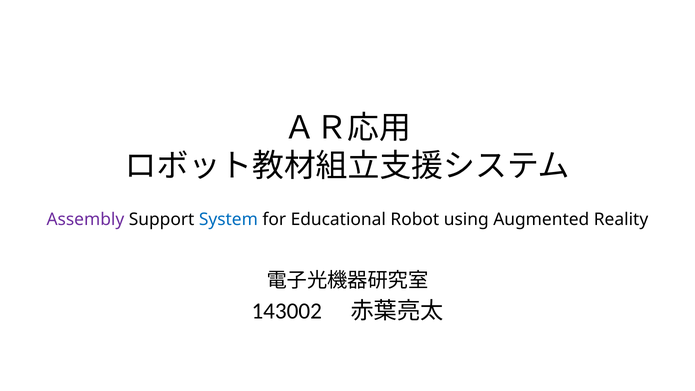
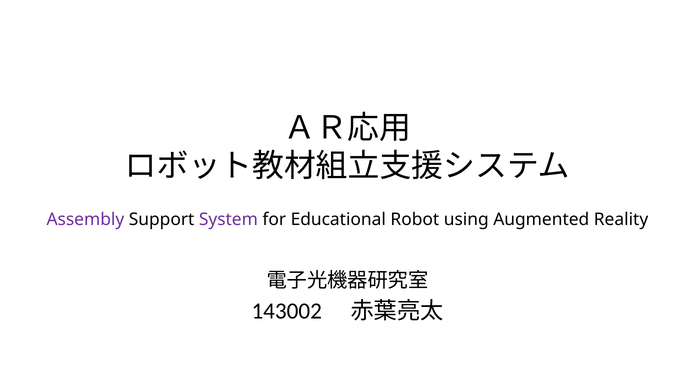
System colour: blue -> purple (228, 220)
